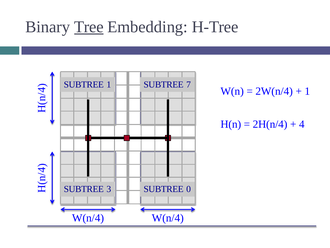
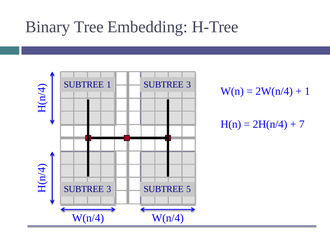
Tree underline: present -> none (89, 27)
1 SUBTREE 7: 7 -> 3 (189, 84)
4: 4 -> 7 (302, 124)
0: 0 -> 5 (189, 189)
